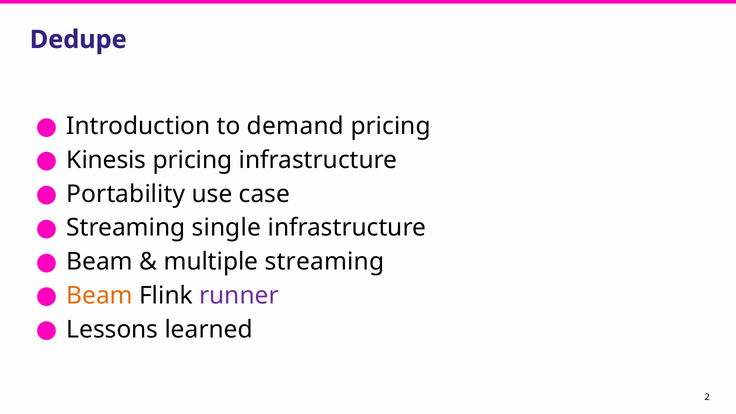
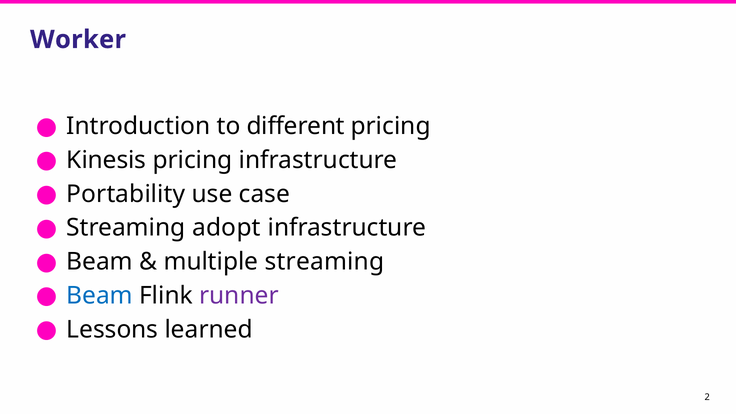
Dedupe: Dedupe -> Worker (78, 40)
demand: demand -> different (296, 126)
single: single -> adopt (226, 228)
Beam colour: orange -> blue (100, 296)
